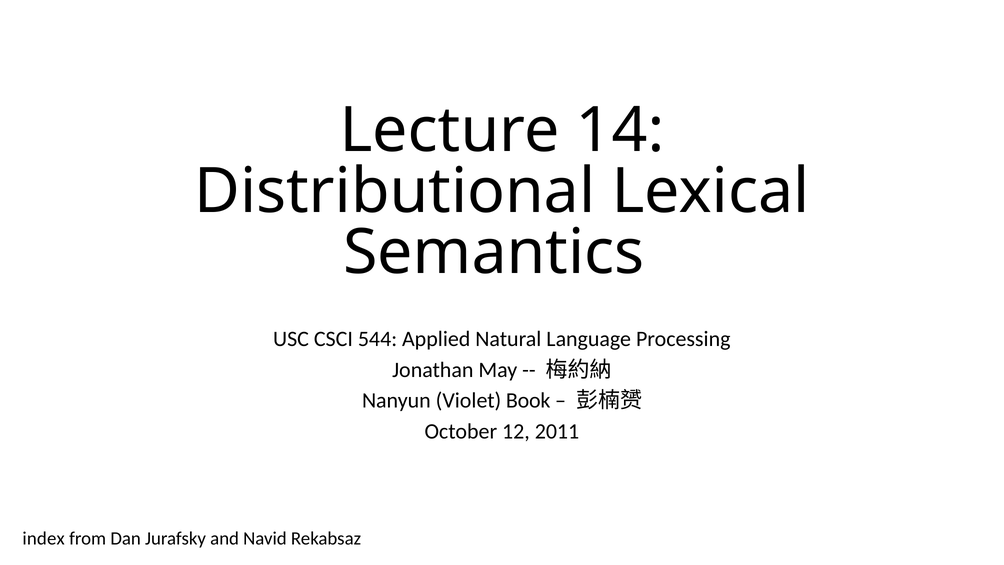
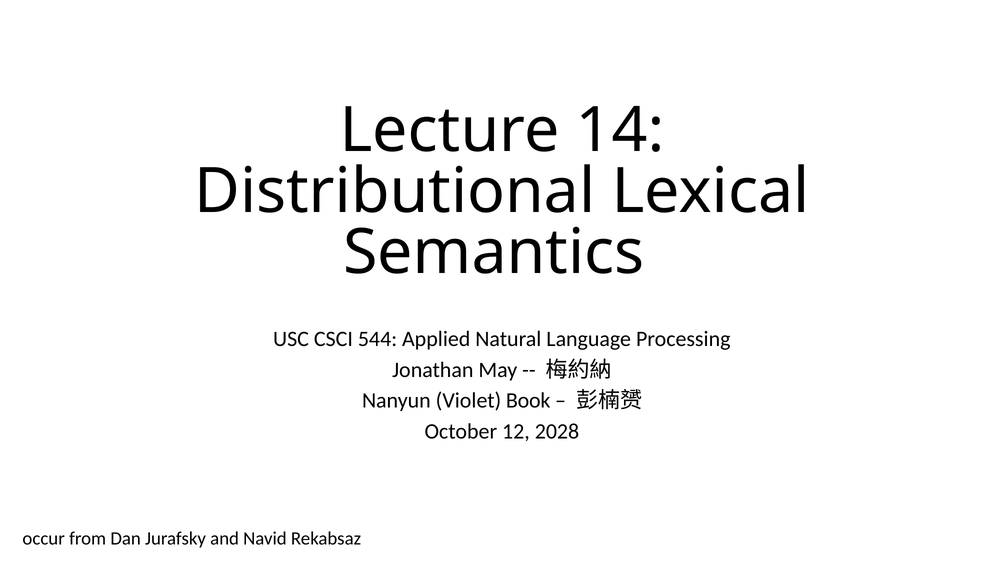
2011: 2011 -> 2028 (557, 431)
index: index -> occur (44, 538)
